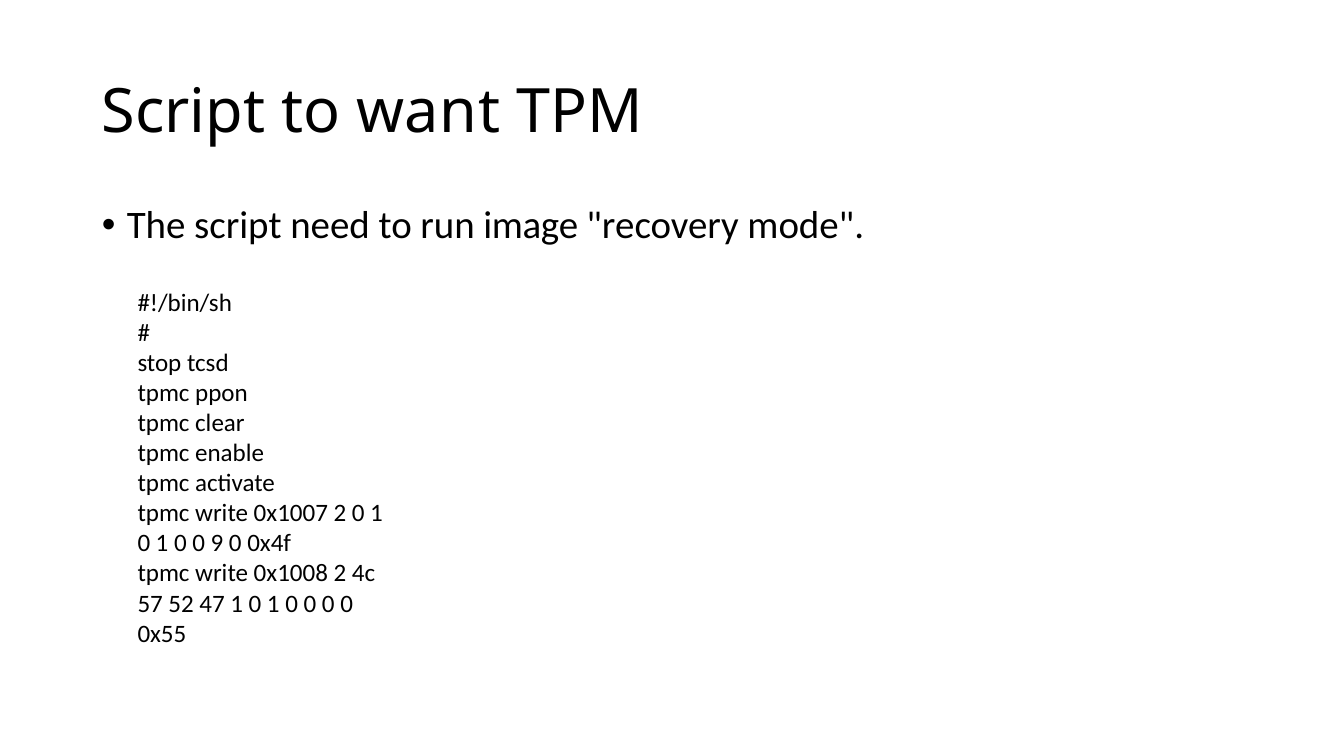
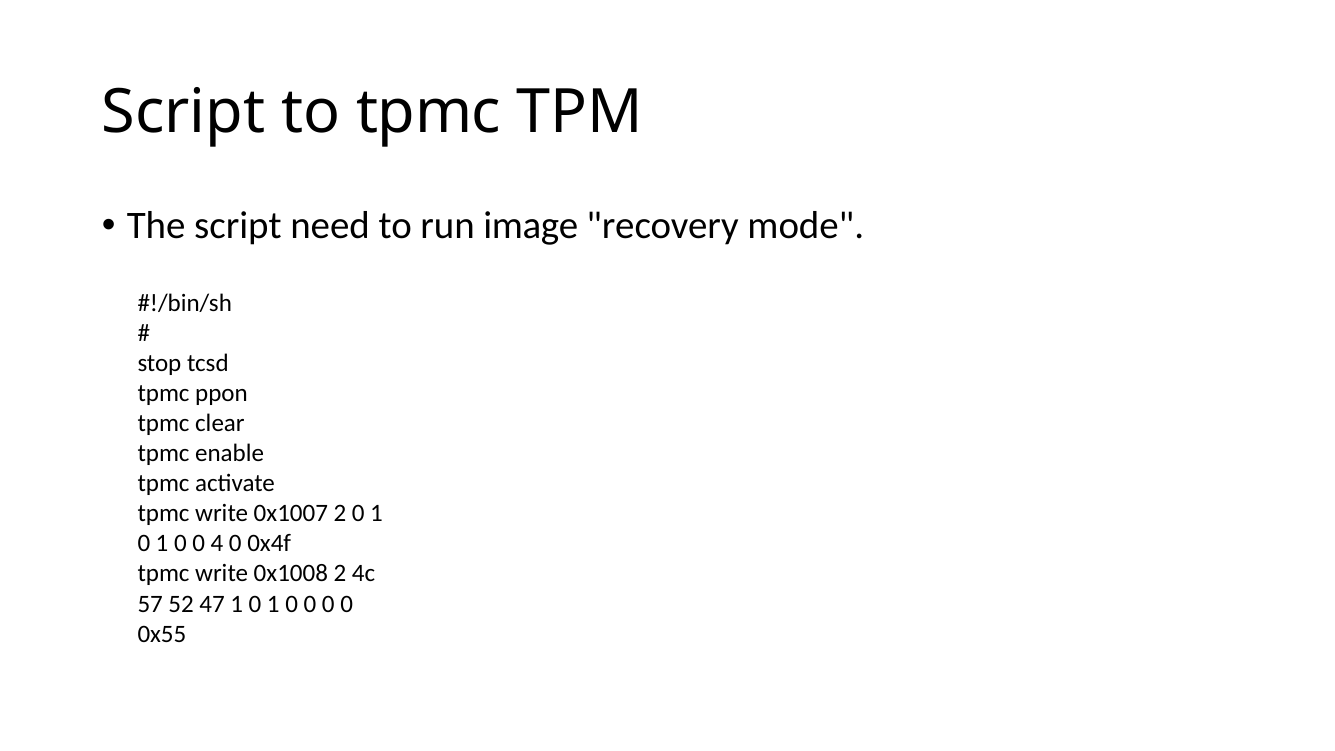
to want: want -> tpmc (429, 112)
9: 9 -> 4 (217, 544)
